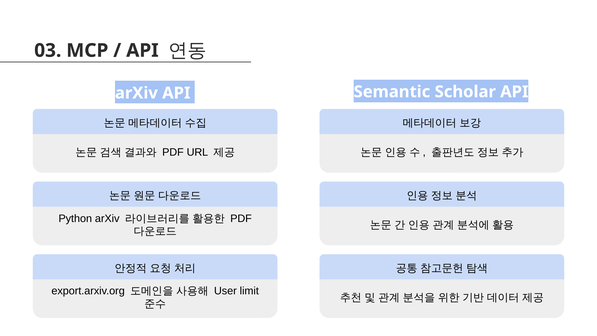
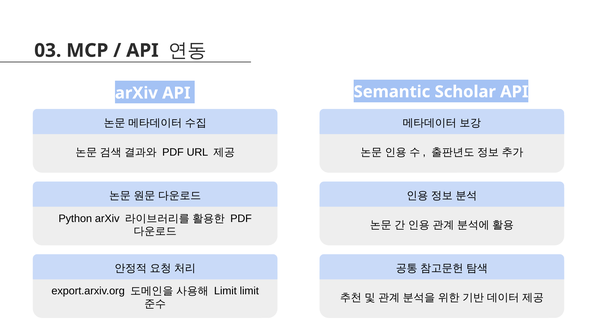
User: User -> Limit (225, 291)
